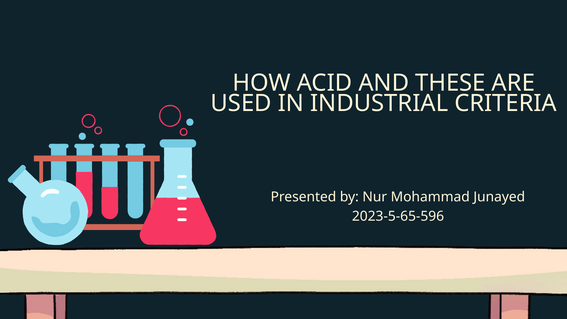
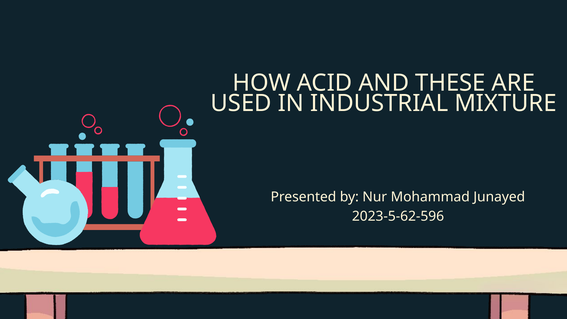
CRITERIA: CRITERIA -> MIXTURE (506, 103)
2023-5-65-596: 2023-5-65-596 -> 2023-5-62-596 (398, 216)
